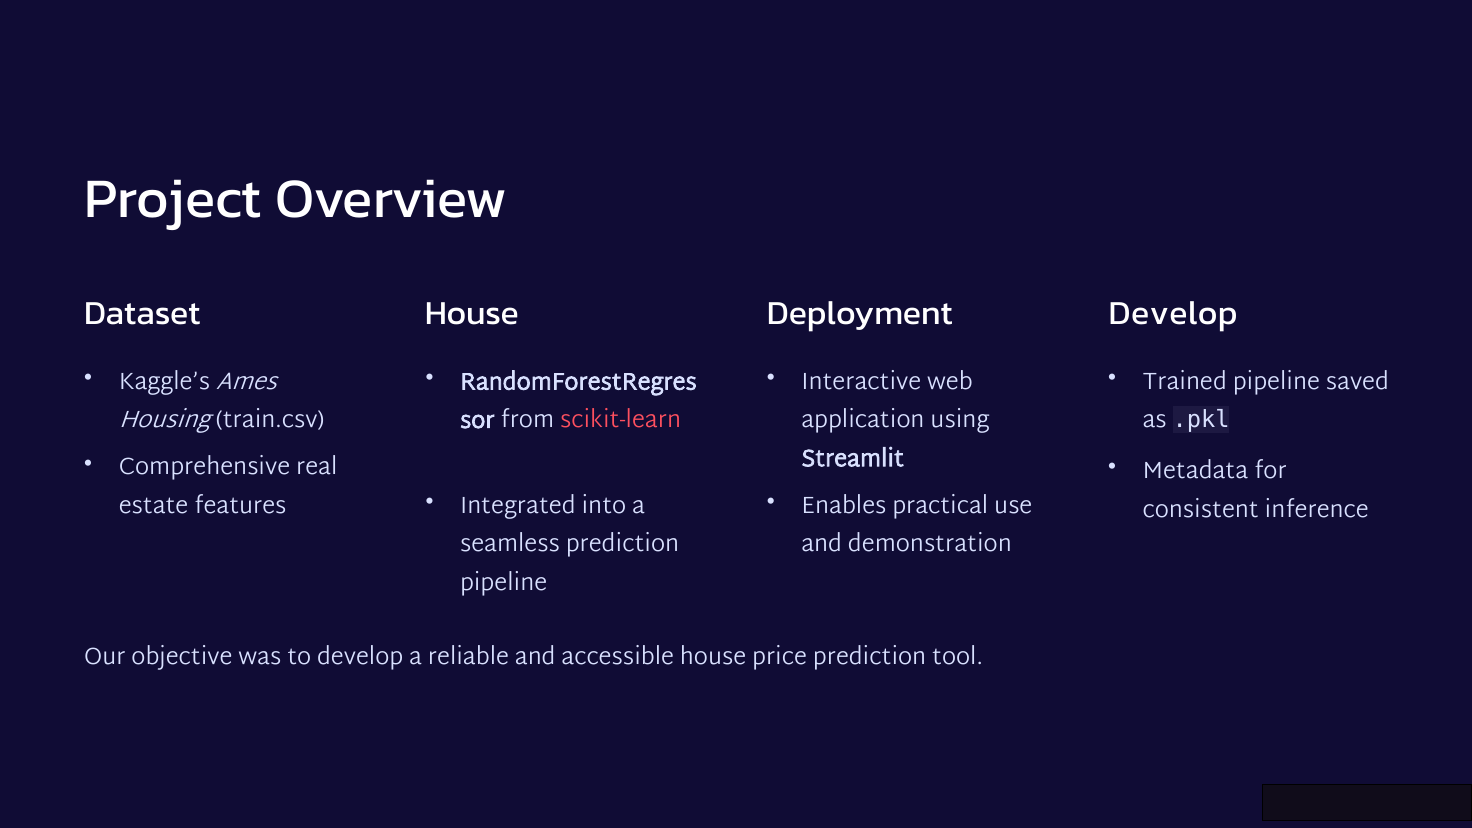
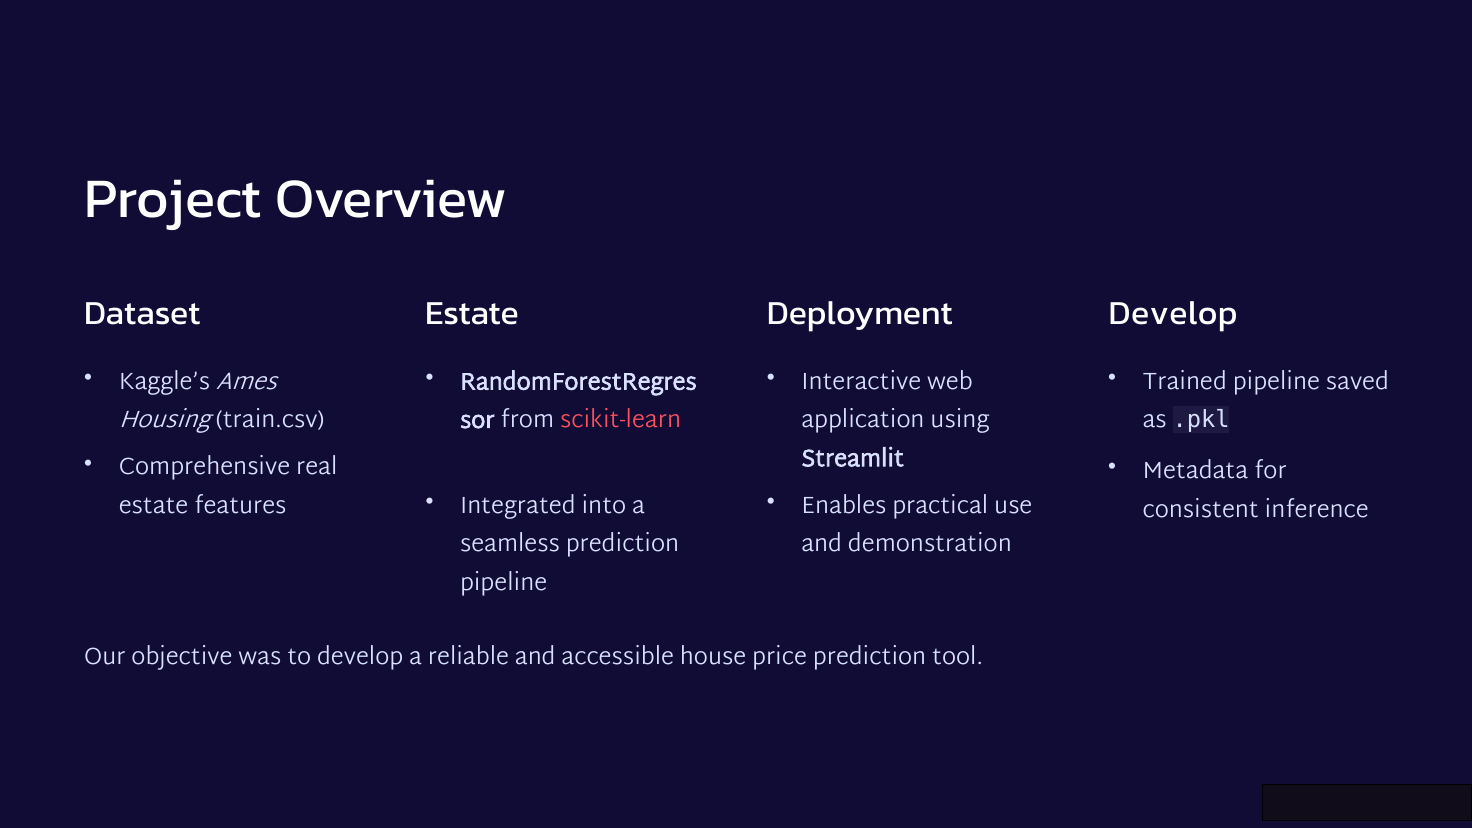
House: House -> Estate (472, 314)
